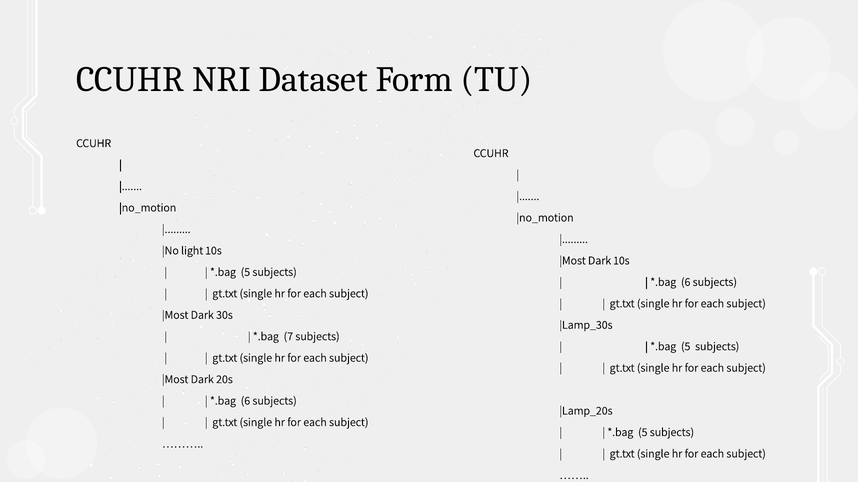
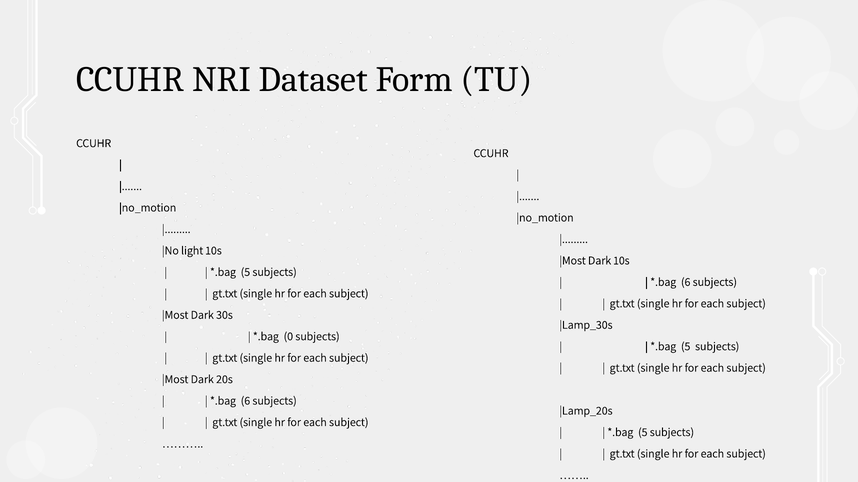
7: 7 -> 0 (288, 337)
